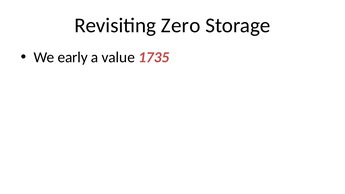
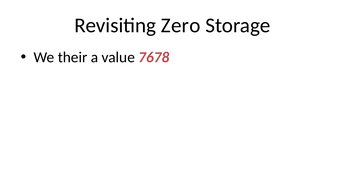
early: early -> their (73, 57)
1735: 1735 -> 7678 (154, 57)
